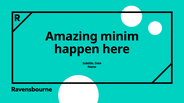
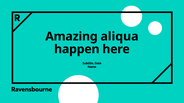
minim: minim -> aliqua (120, 37)
